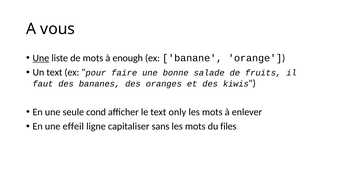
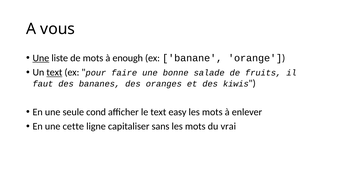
text underline: none -> present (54, 72)
only: only -> easy (177, 112)
effeil: effeil -> cette (73, 126)
files: files -> vrai (228, 126)
